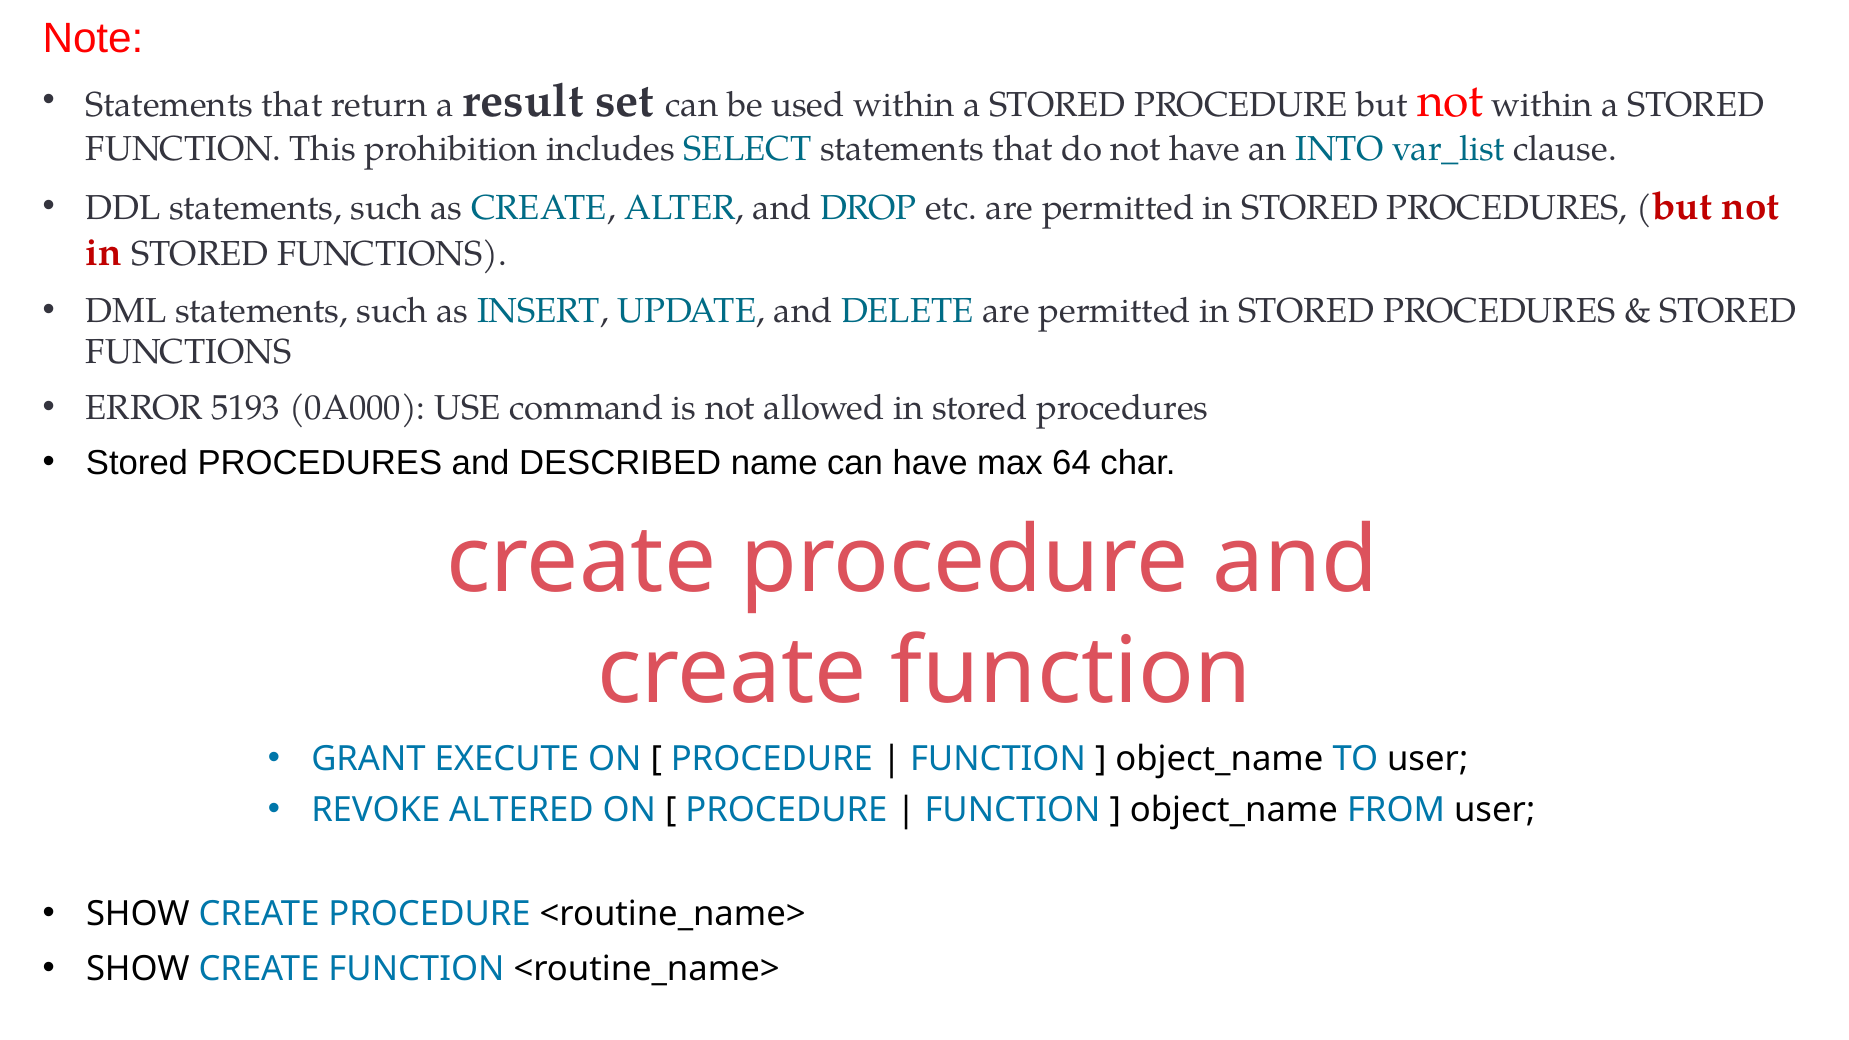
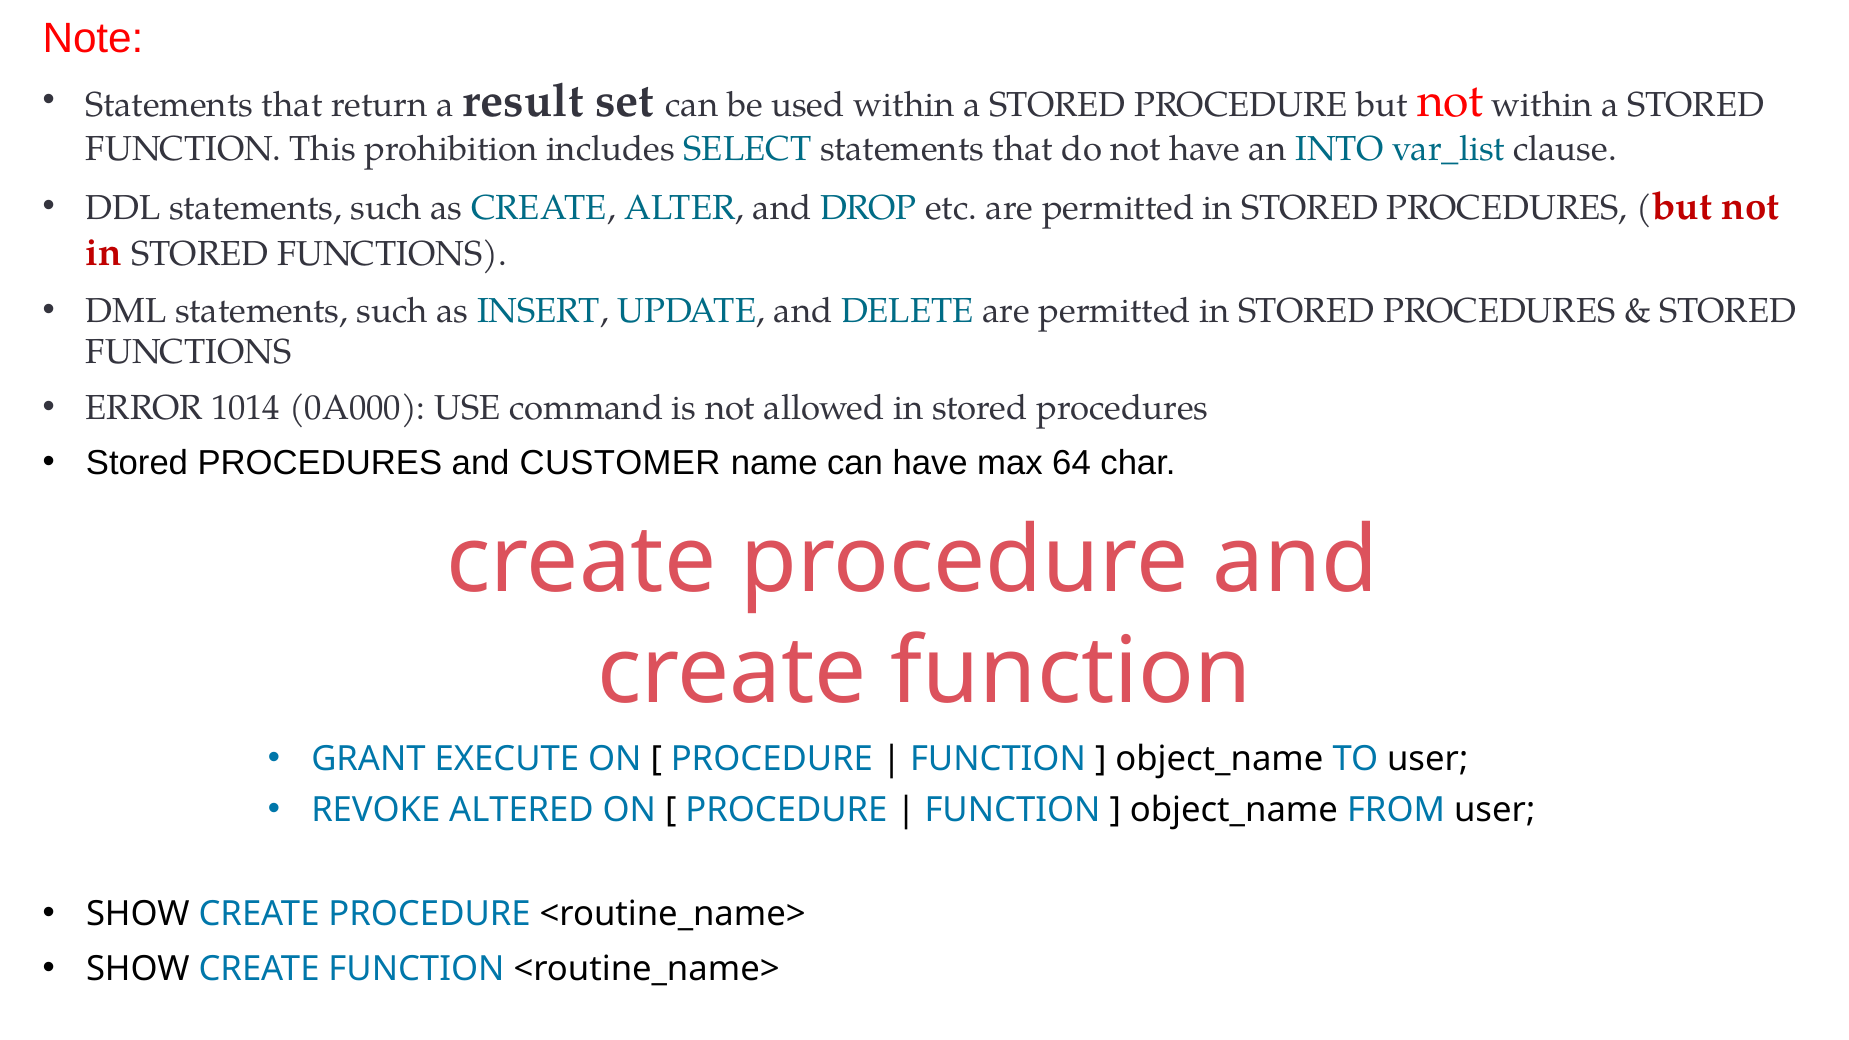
5193: 5193 -> 1014 (246, 408)
DESCRIBED: DESCRIBED -> CUSTOMER (620, 463)
